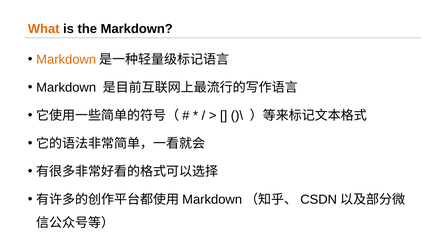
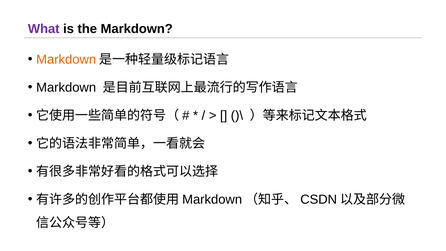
What colour: orange -> purple (44, 29)
